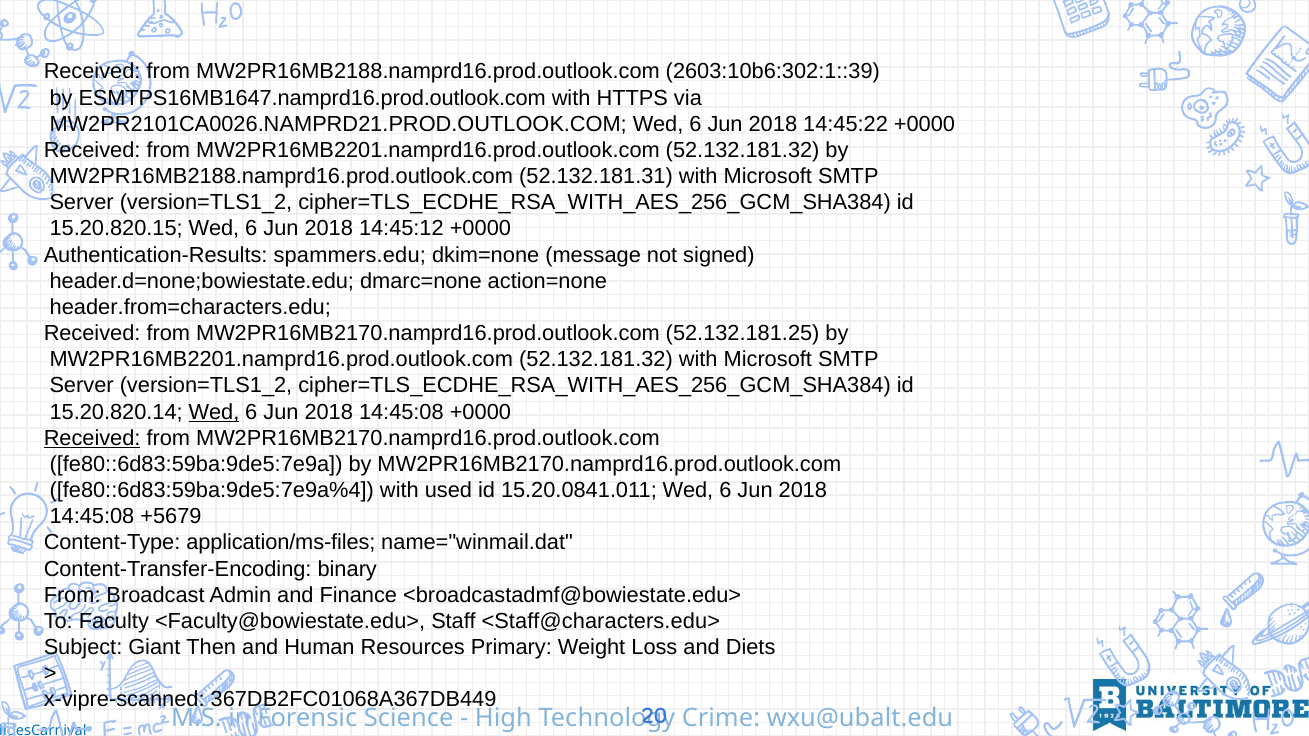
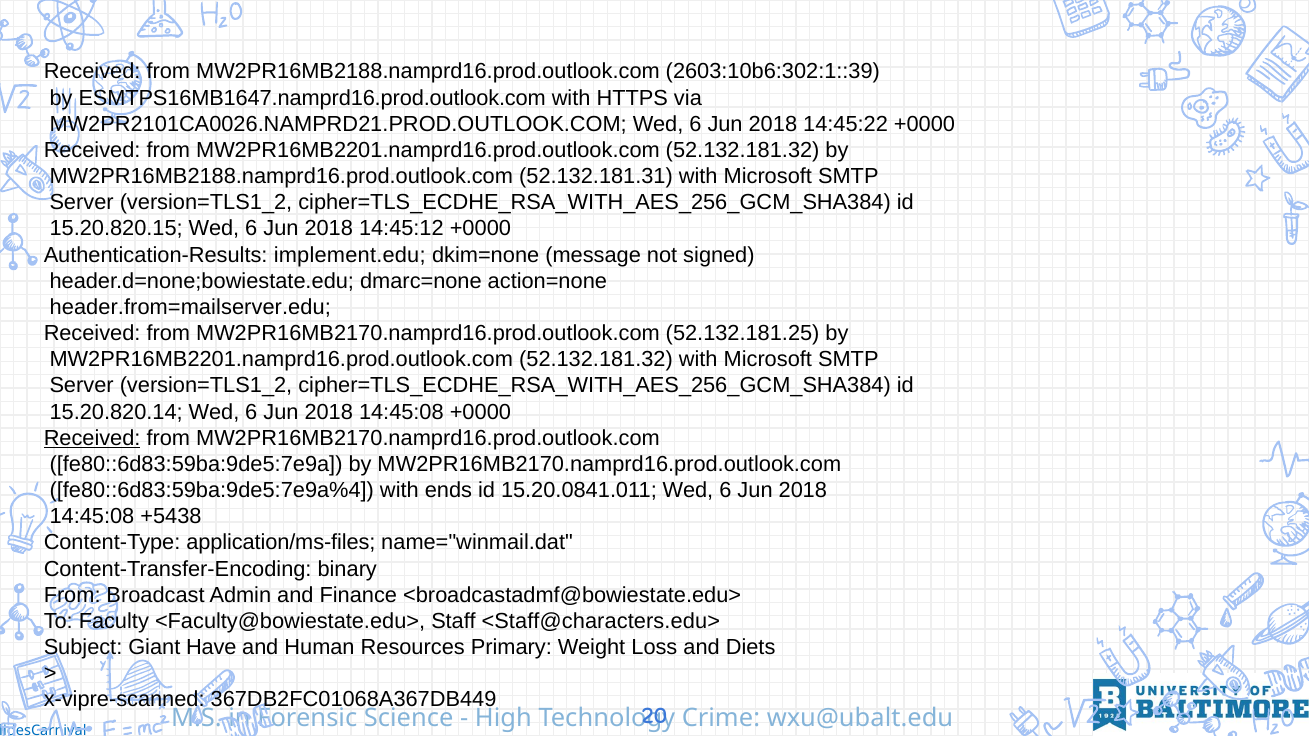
spammers.edu: spammers.edu -> implement.edu (350, 255)
header.from=characters.edu: header.from=characters.edu -> header.from=mailserver.edu (190, 307)
Wed underline: present -> none (214, 412)
used: used -> ends (448, 491)
+5679: +5679 -> +5438 (171, 517)
Then: Then -> Have (211, 648)
